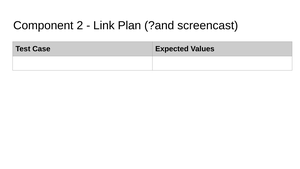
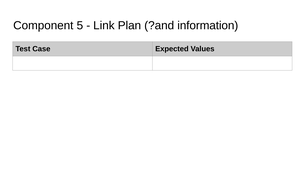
2: 2 -> 5 (80, 25)
screencast: screencast -> information (208, 25)
